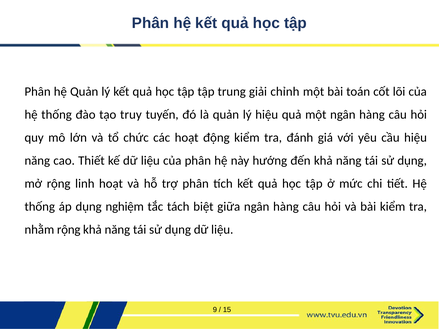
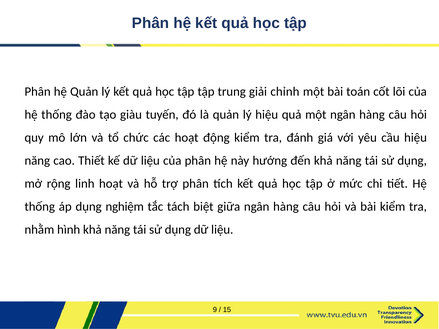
truy: truy -> giàu (131, 115)
nhằm rộng: rộng -> hình (69, 230)
